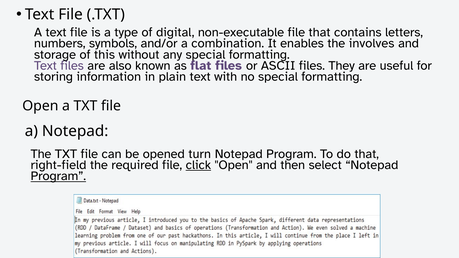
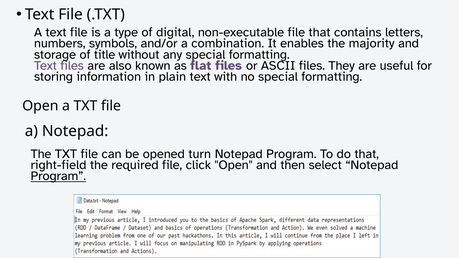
involves: involves -> majority (372, 43)
this: this -> title (105, 55)
click underline: present -> none (198, 165)
